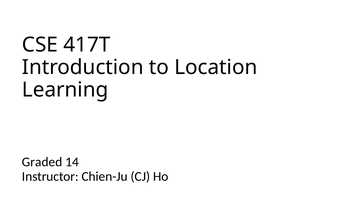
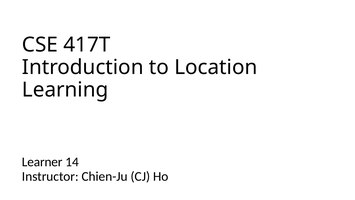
Graded: Graded -> Learner (42, 162)
